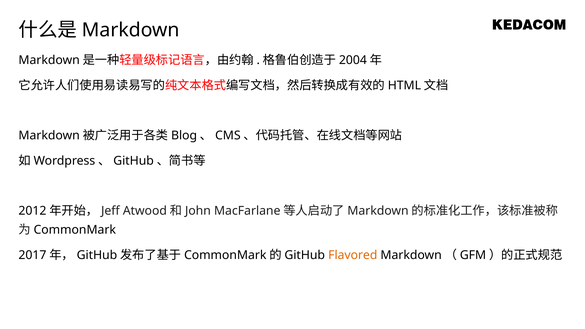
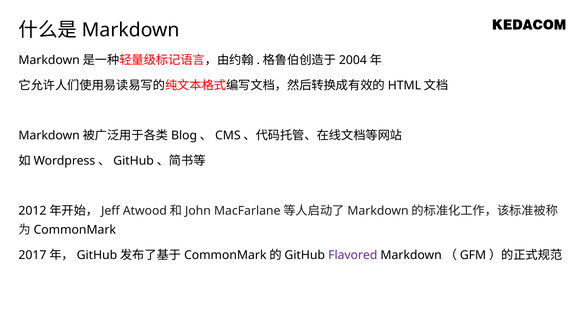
Flavored colour: orange -> purple (353, 255)
